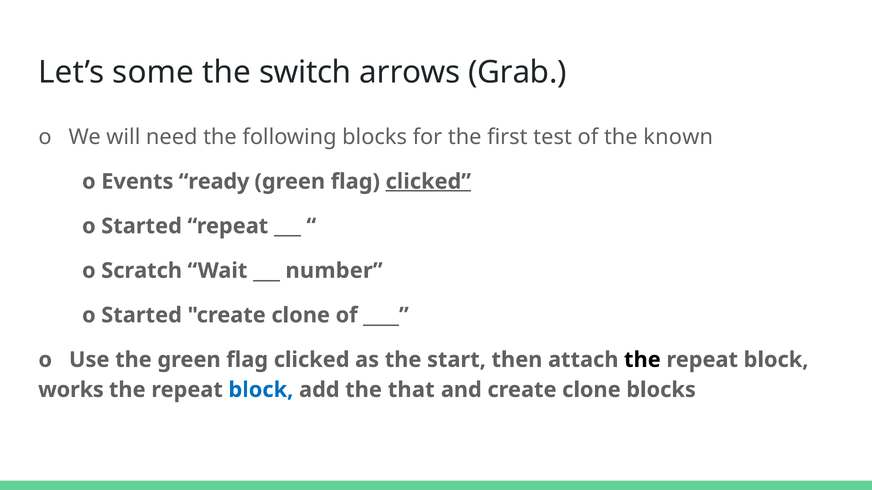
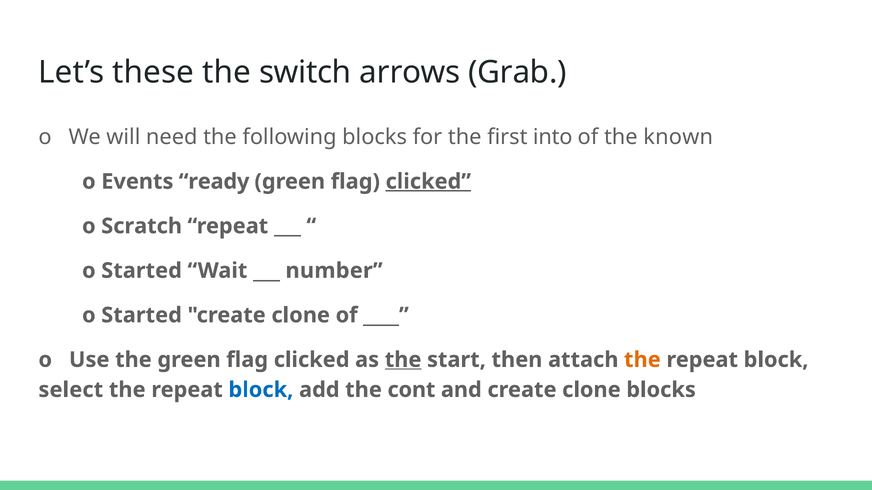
some: some -> these (153, 72)
test: test -> into (553, 137)
Started: Started -> Scratch (142, 226)
Scratch: Scratch -> Started (142, 271)
the underline: none -> present (403, 360)
the colour: black -> orange (642, 360)
works: works -> select (71, 390)
that: that -> cont (411, 390)
